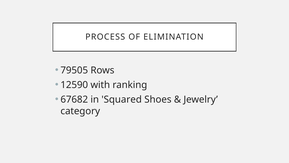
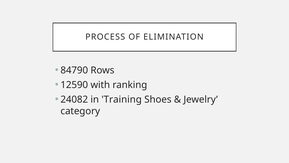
79505: 79505 -> 84790 (74, 70)
67682: 67682 -> 24082 (74, 99)
Squared: Squared -> Training (122, 99)
